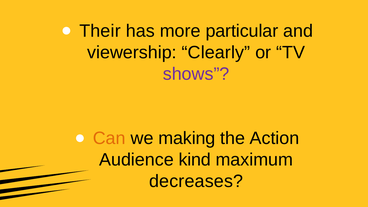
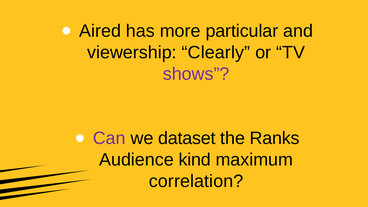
Their: Their -> Aired (100, 31)
Can colour: orange -> purple (109, 138)
making: making -> dataset (187, 138)
Action: Action -> Ranks (275, 138)
decreases: decreases -> correlation (196, 181)
